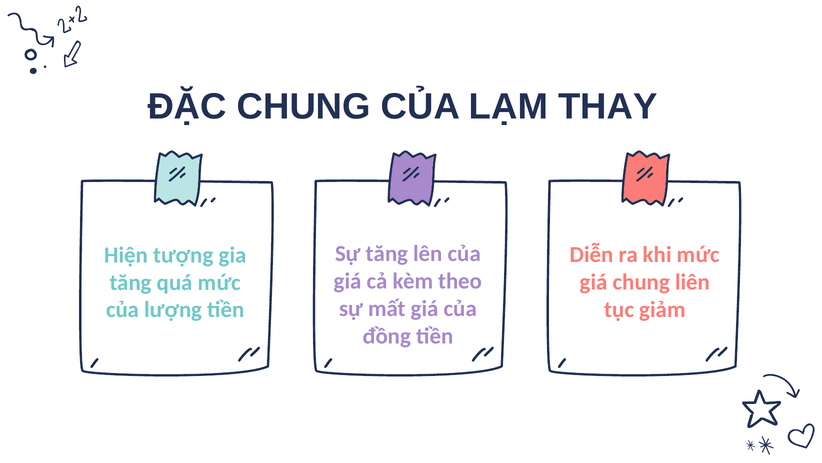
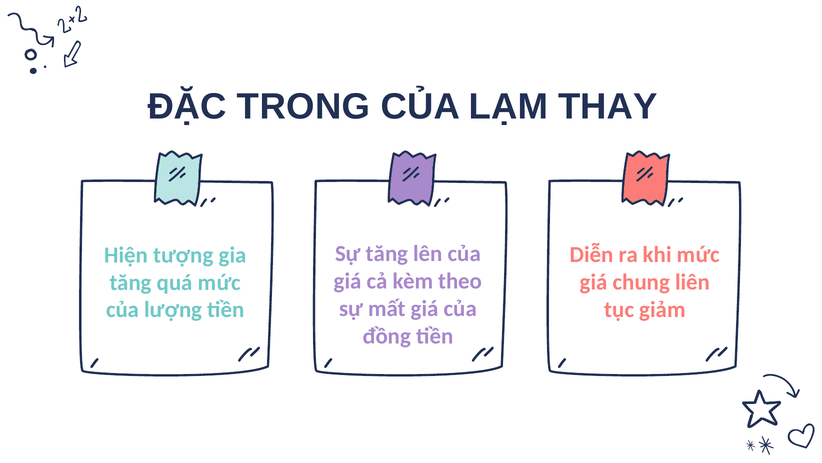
ĐẶC CHUNG: CHUNG -> TRONG (304, 107)
